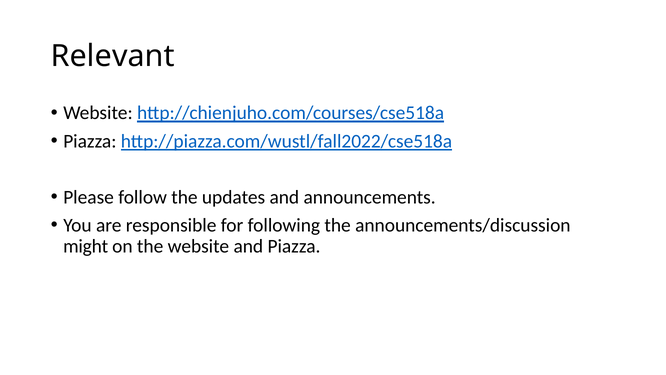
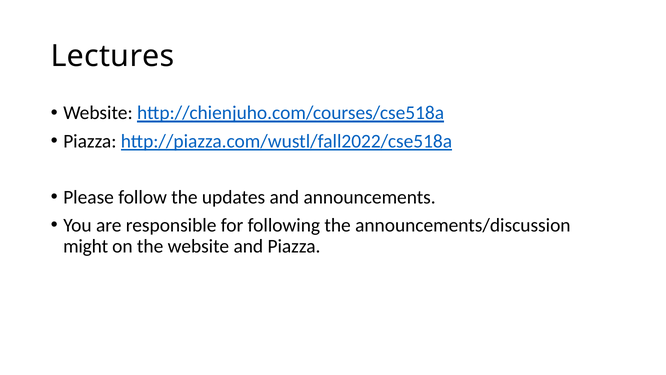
Relevant: Relevant -> Lectures (113, 56)
